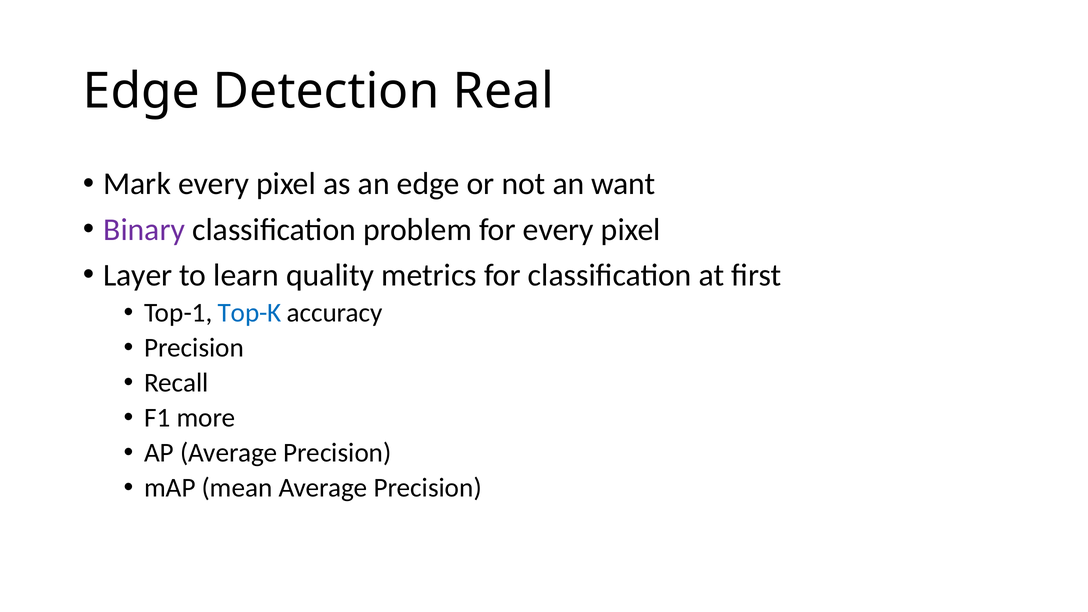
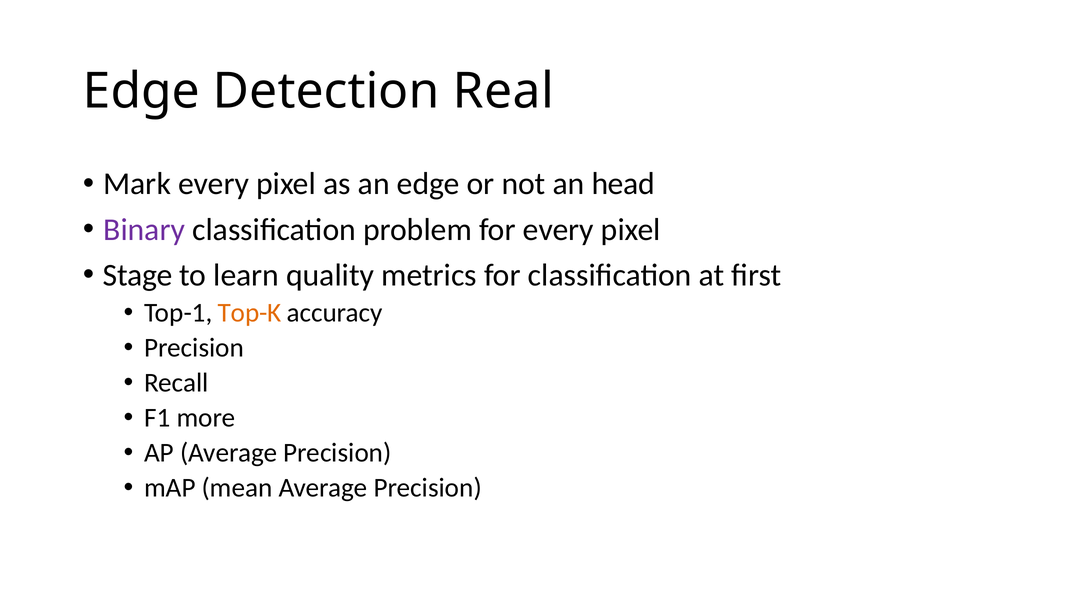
want: want -> head (623, 184)
Layer: Layer -> Stage (138, 275)
Top-K colour: blue -> orange (250, 313)
